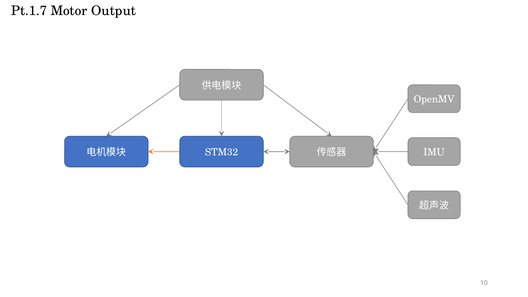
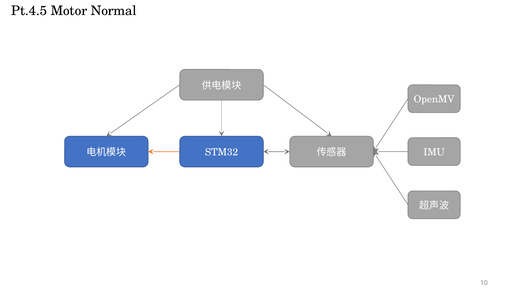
Pt.1.7: Pt.1.7 -> Pt.4.5 (29, 11)
Output: Output -> Normal (114, 11)
